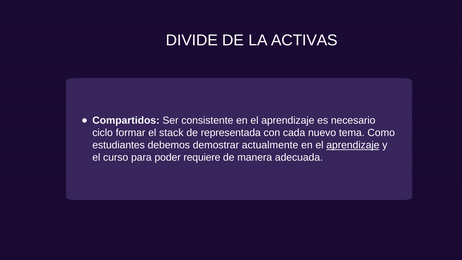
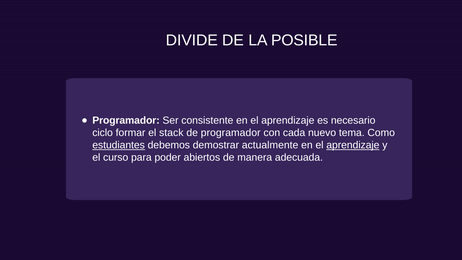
ACTIVAS: ACTIVAS -> POSIBLE (304, 40)
Compartidos: Compartidos -> Programador (126, 120)
de representada: representada -> programador (231, 133)
estudiantes underline: none -> present (119, 145)
requiere: requiere -> abiertos (202, 157)
